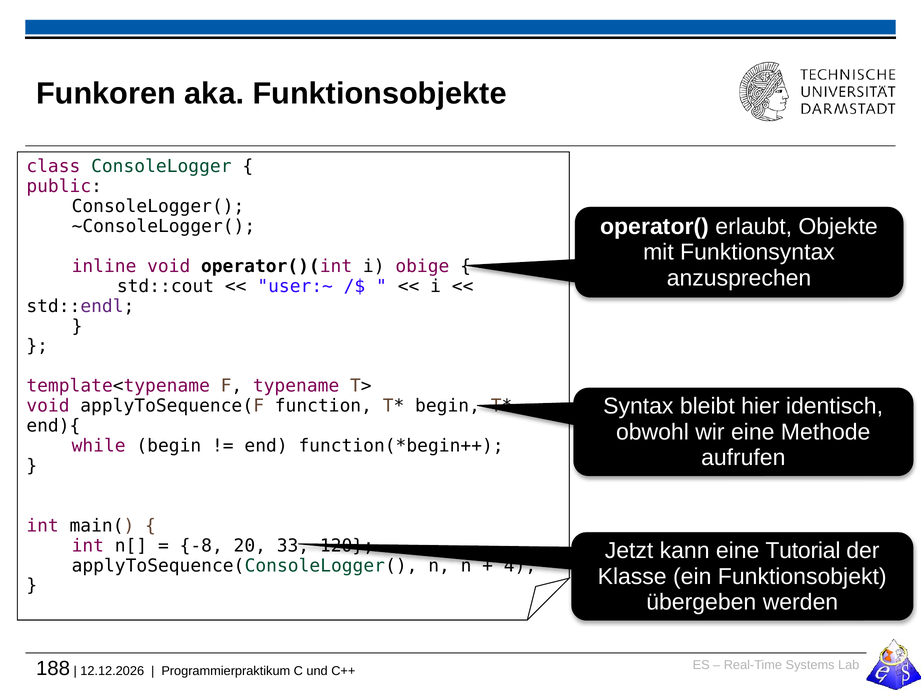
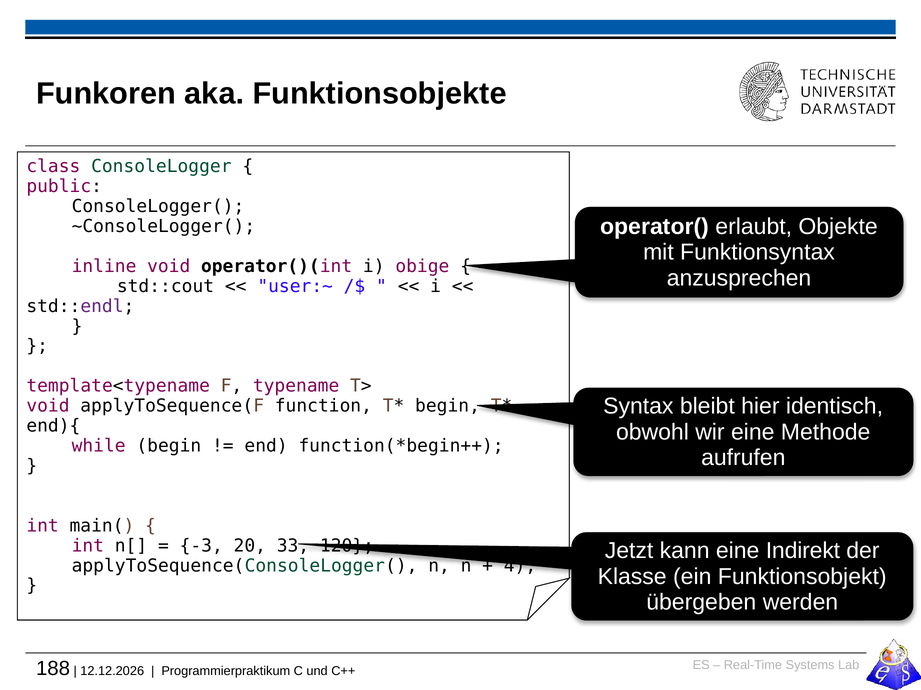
-8: -8 -> -3 (201, 546)
Tutorial: Tutorial -> Indirekt (803, 551)
